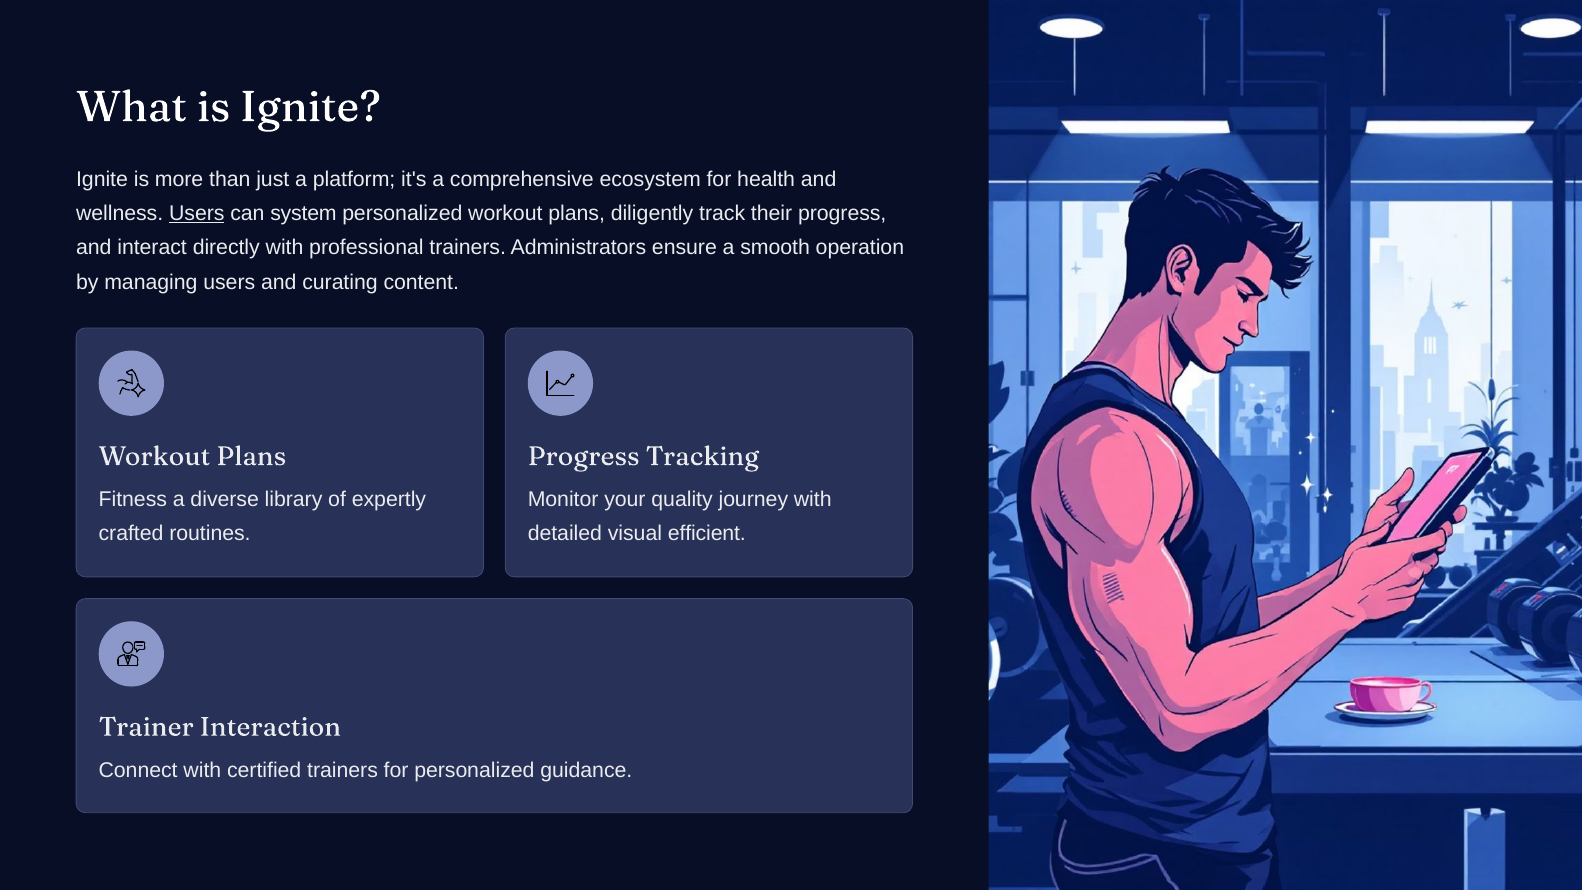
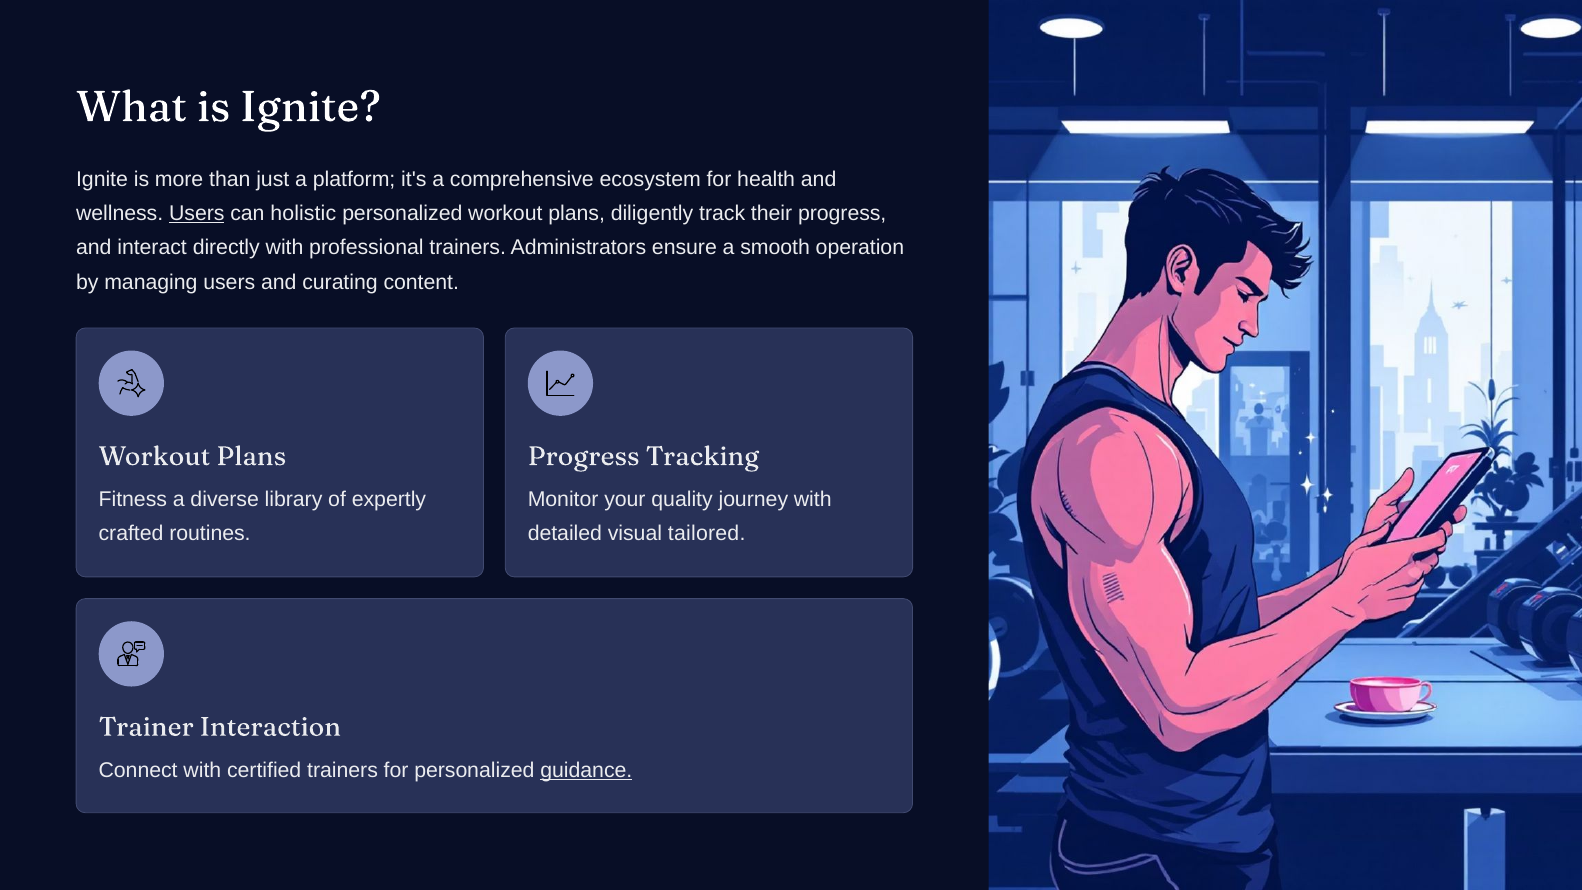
system: system -> holistic (303, 213)
efficient: efficient -> tailored (707, 534)
guidance underline: none -> present (586, 770)
